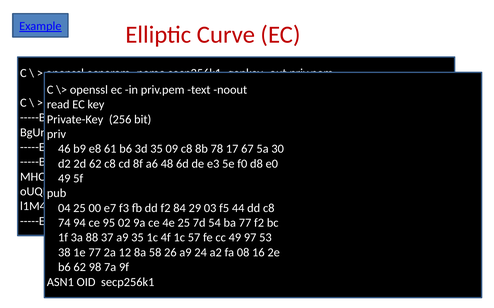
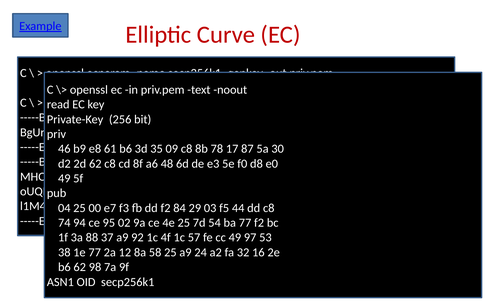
67: 67 -> 87 (247, 149)
a9 35: 35 -> 92 (137, 238)
58 26: 26 -> 25 (170, 253)
08: 08 -> 32 (243, 253)
